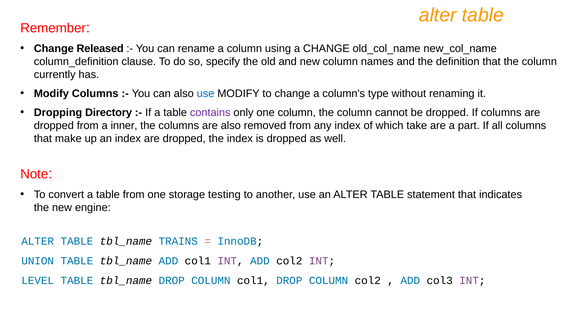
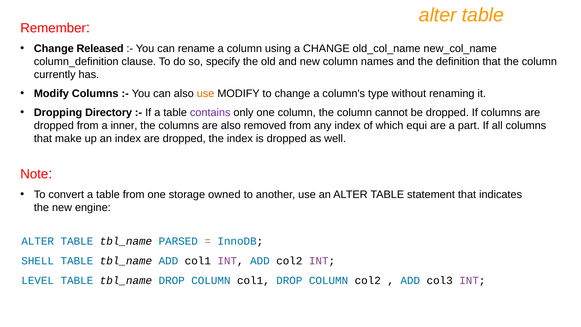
use colour: blue -> orange (206, 94)
take: take -> equi (417, 125)
testing: testing -> owned (224, 194)
TRAINS: TRAINS -> PARSED (178, 241)
UNION: UNION -> SHELL (38, 261)
